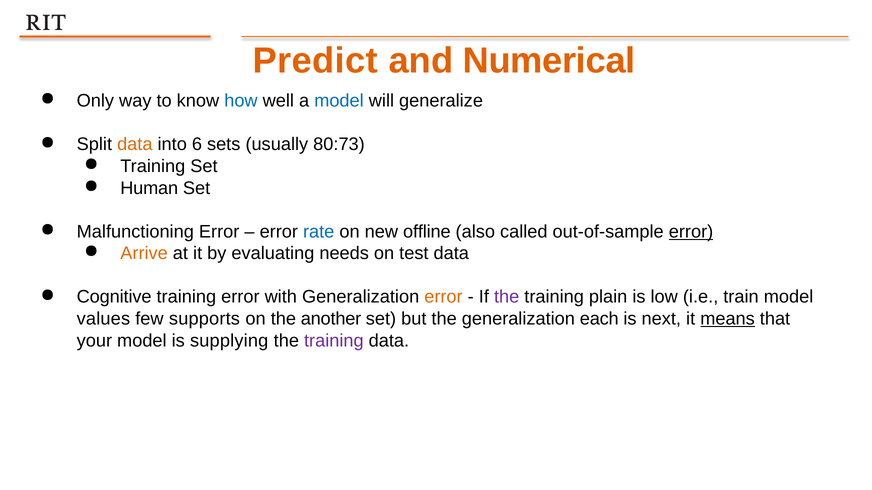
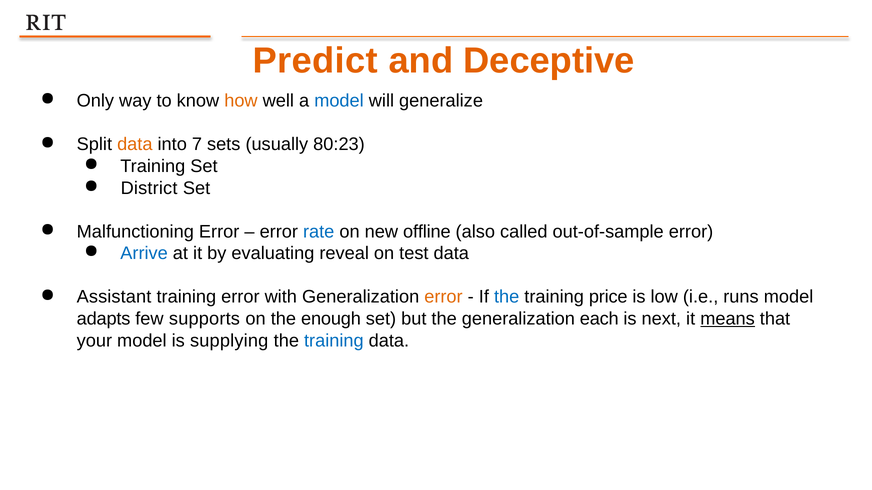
Numerical: Numerical -> Deceptive (549, 61)
how colour: blue -> orange (241, 101)
6: 6 -> 7 (197, 145)
80:73: 80:73 -> 80:23 (339, 145)
Human: Human -> District (149, 188)
error underline: present -> none (691, 232)
Arrive colour: orange -> blue (144, 254)
needs: needs -> reveal (344, 254)
Cognitive: Cognitive -> Assistant (114, 297)
the colour: purple -> blue (507, 297)
plain: plain -> price (608, 297)
train: train -> runs (741, 297)
values: values -> adapts (104, 319)
another: another -> enough (331, 319)
training colour: purple -> blue (334, 341)
